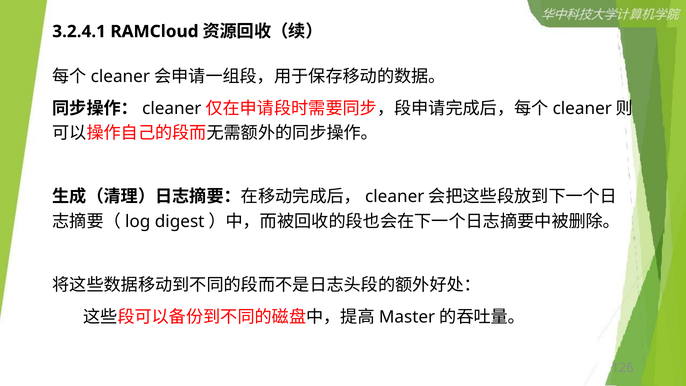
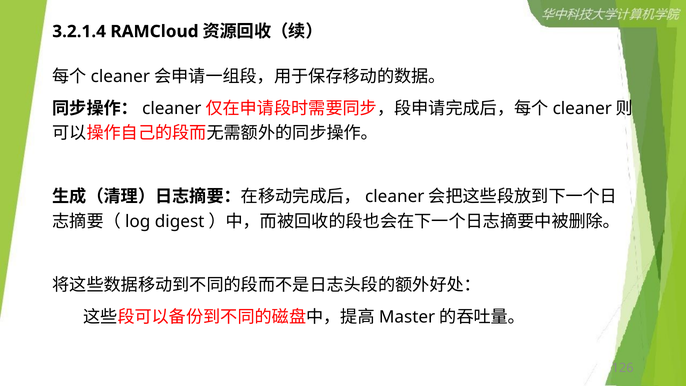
3.2.4.1: 3.2.4.1 -> 3.2.1.4 (79, 31)
